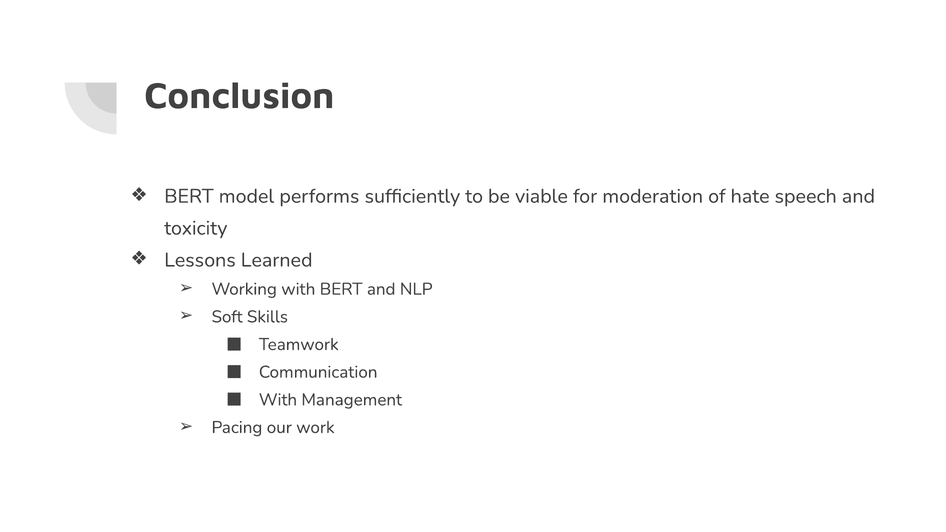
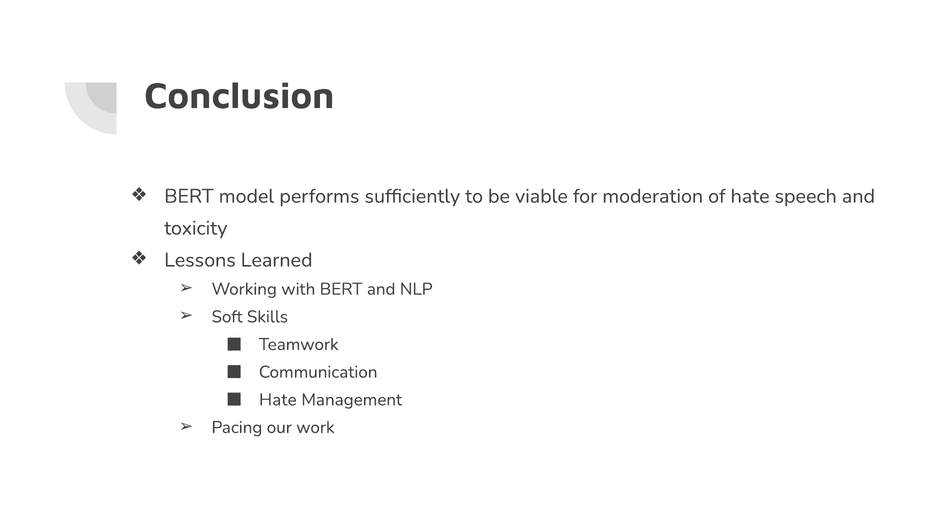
With: With -> Hate (278, 400)
